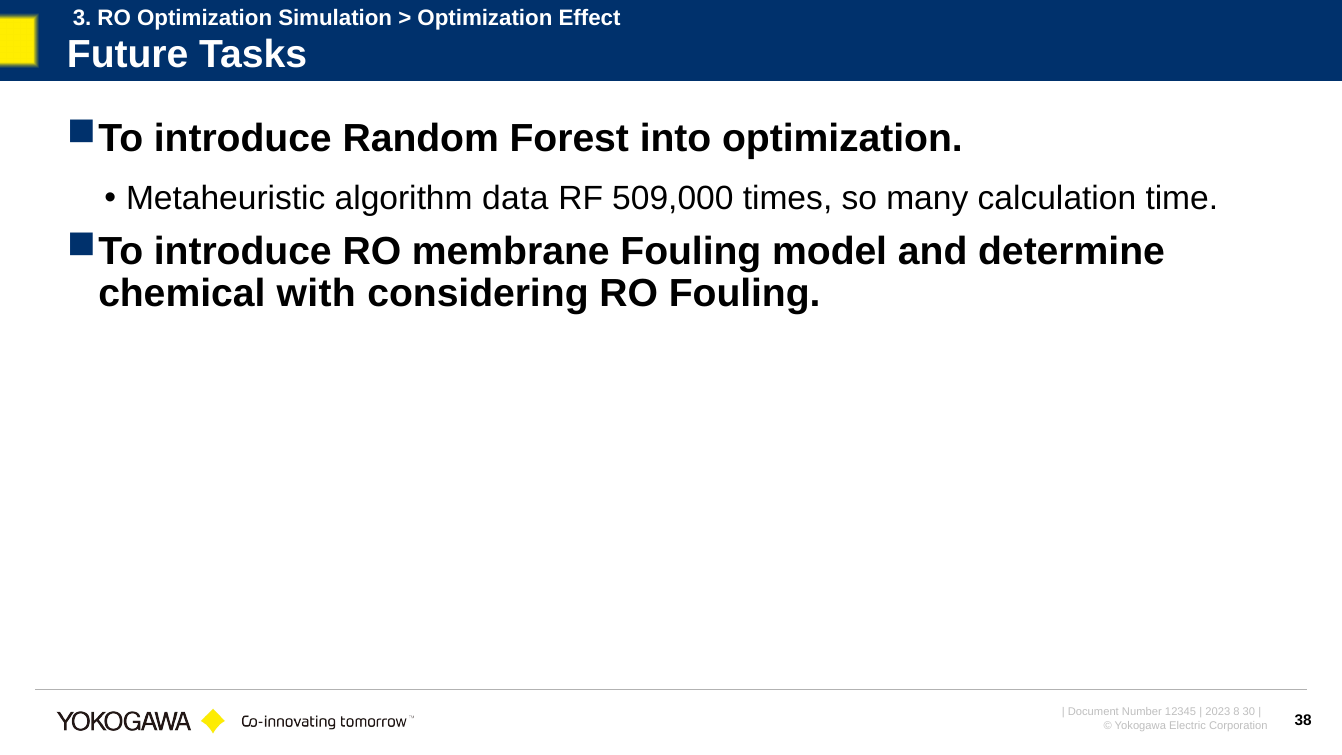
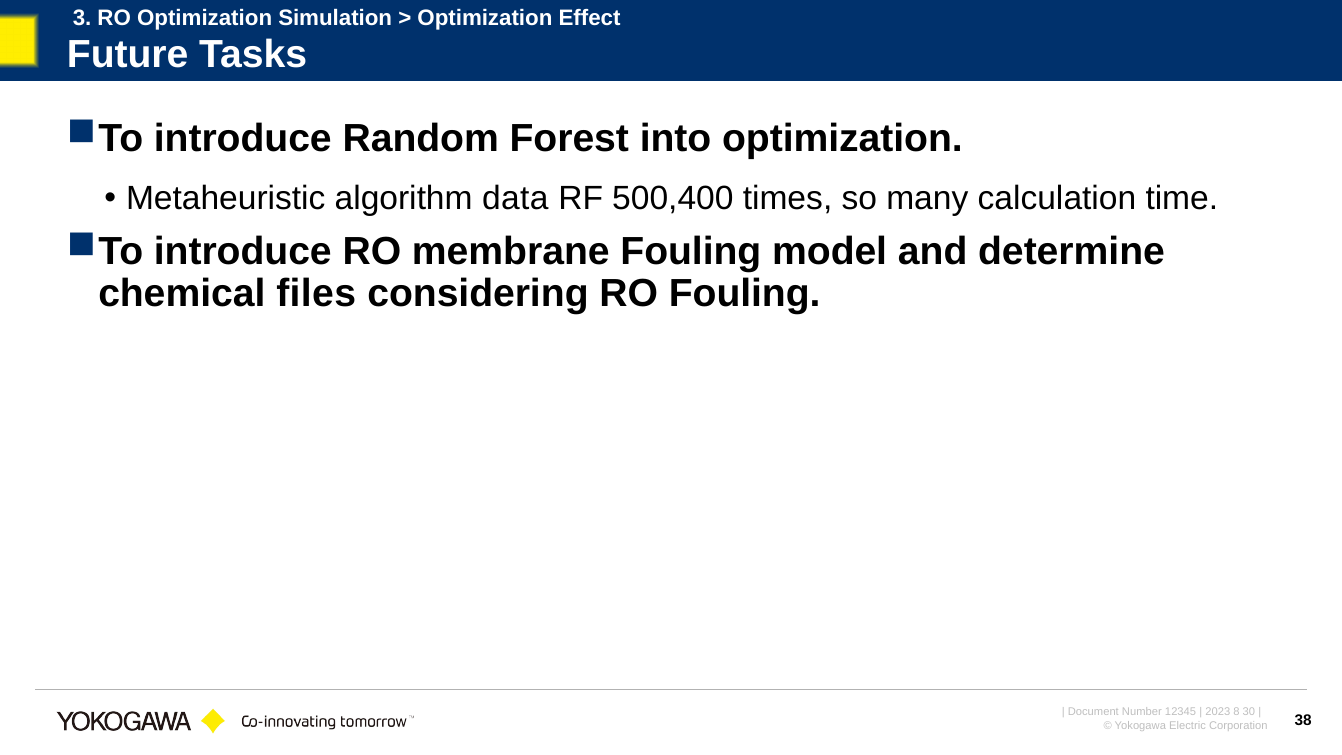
509,000: 509,000 -> 500,400 (673, 199)
with: with -> files (316, 294)
